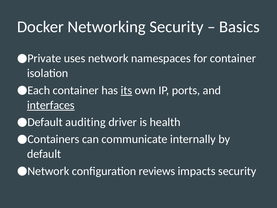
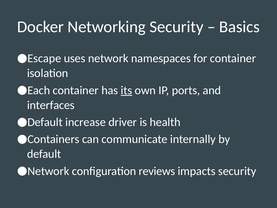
Private: Private -> Escape (44, 58)
interfaces underline: present -> none (51, 105)
auditing: auditing -> increase (86, 122)
